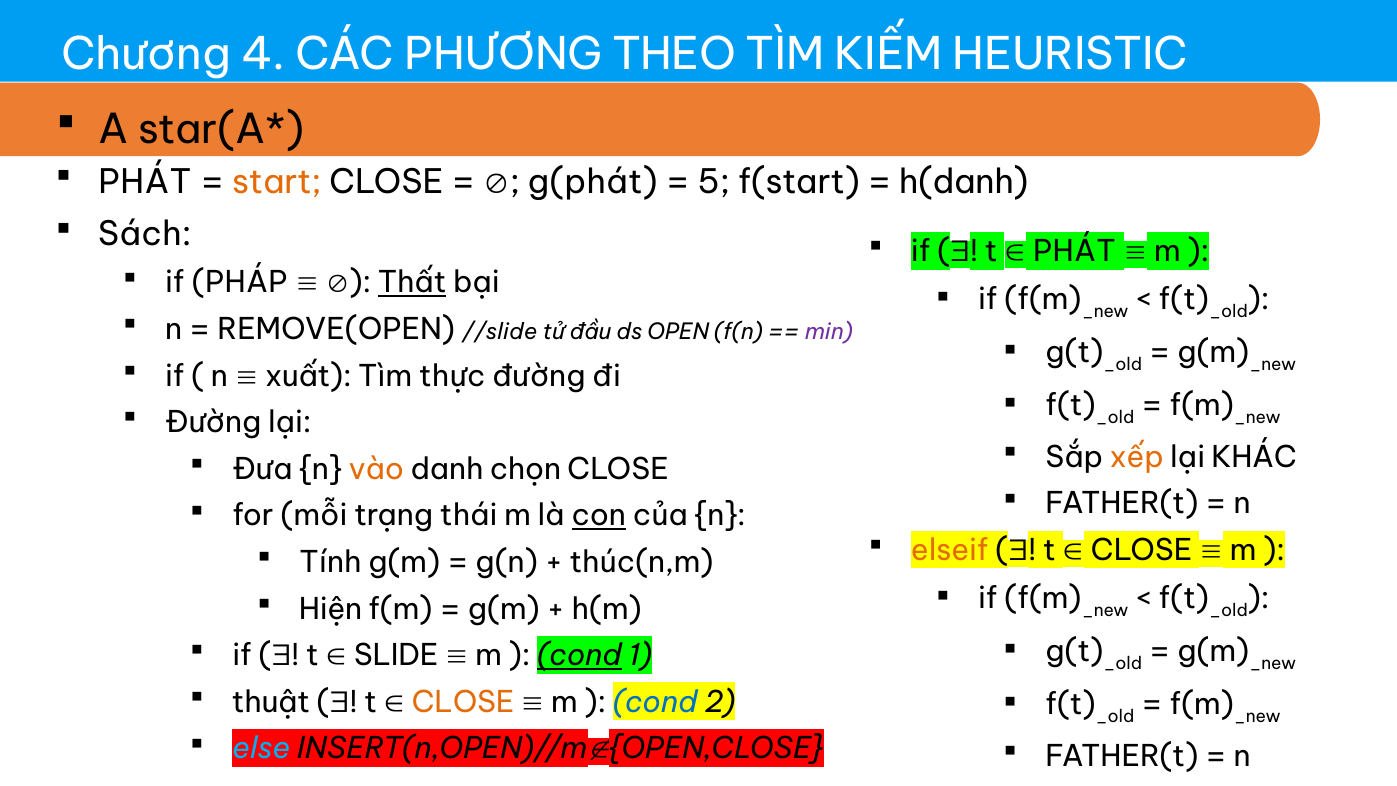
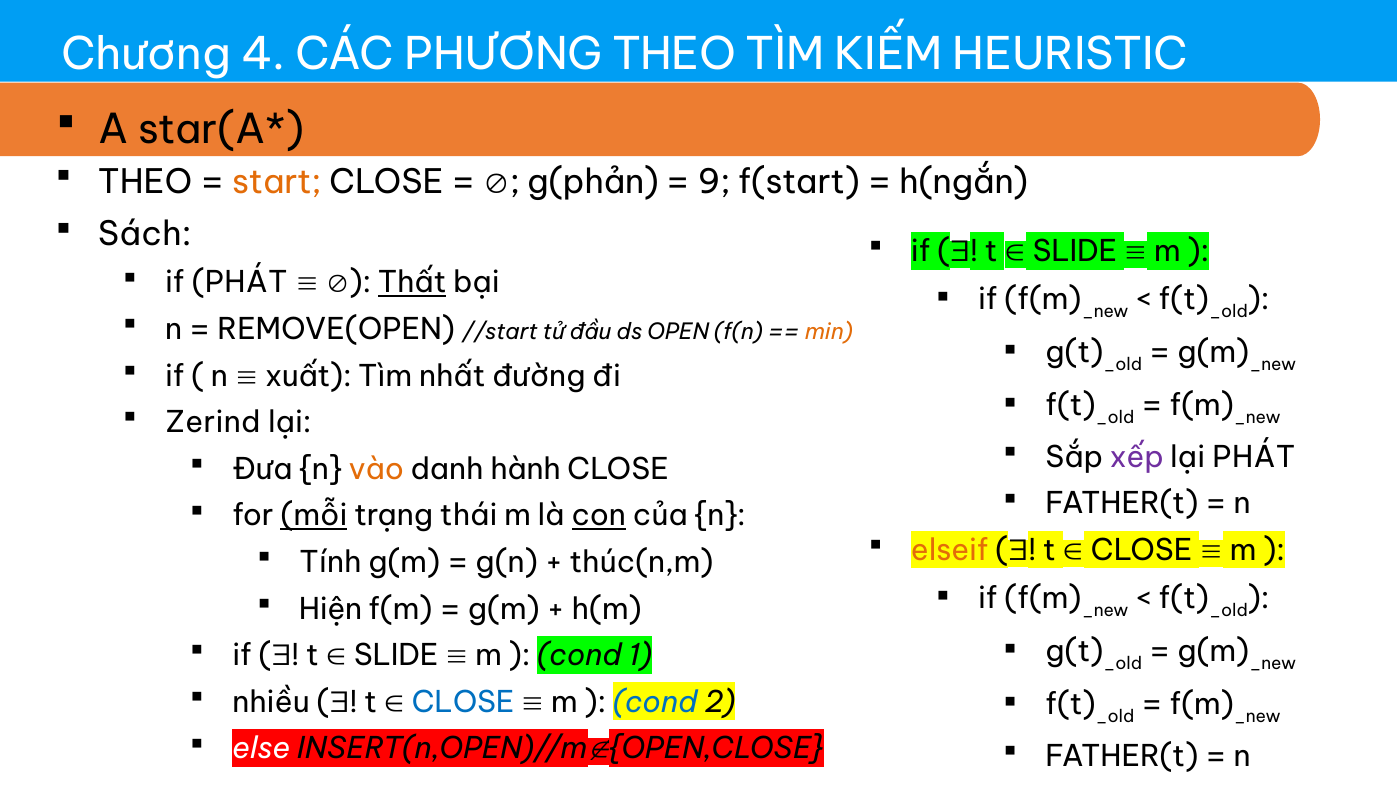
PHÁT: PHÁT -> THEO (145, 182)
g(phát: g(phát -> g(phản (593, 182)
5: 5 -> 9 (714, 182)
h(danh: h(danh -> h(ngắn (964, 182)
PHÁT: PHÁT -> SLIDE (1075, 252)
if PHÁP: PHÁP -> PHÁT (240, 283)
//slide: //slide -> //start (500, 332)
min colour: purple -> orange (829, 332)
thực: thực -> nhất (452, 376)
Đường: Đường -> Zerind (213, 423)
xếp colour: orange -> purple (1137, 457)
lại KHÁC: KHÁC -> PHÁT (1254, 457)
chọn: chọn -> hành (526, 469)
mỗi underline: none -> present (314, 516)
cond underline: present -> none (580, 656)
thuật: thuật -> nhiều (271, 702)
CLOSE colour: orange -> blue (463, 702)
else colour: light blue -> white (261, 749)
